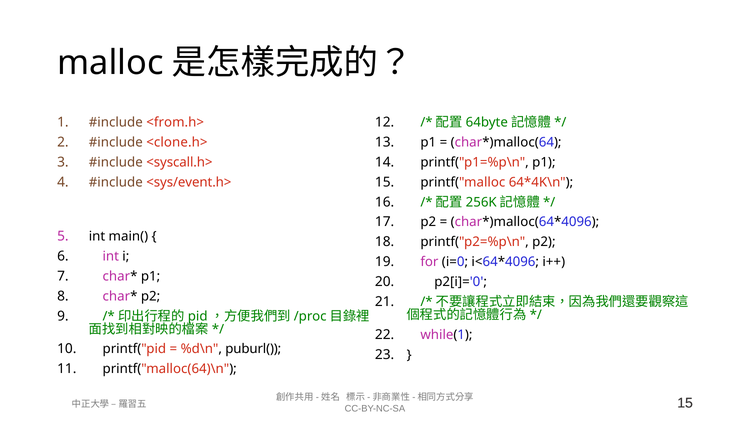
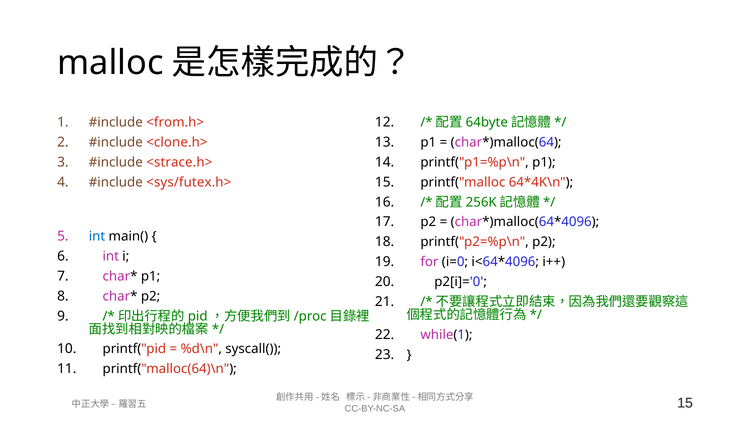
<syscall.h>: <syscall.h> -> <strace.h> (179, 162)
<sys/event.h>: <sys/event.h> -> <sys/futex.h> (189, 182)
int colour: black -> blue (97, 236)
puburl(: puburl( -> syscall( (253, 349)
